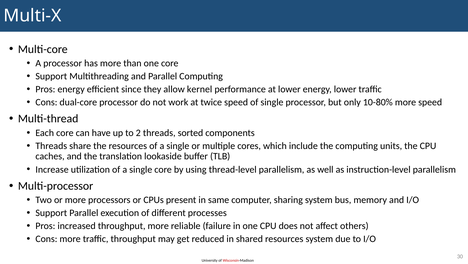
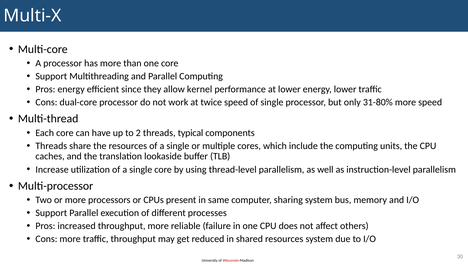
10-80%: 10-80% -> 31-80% (378, 102)
sorted: sorted -> typical (190, 132)
